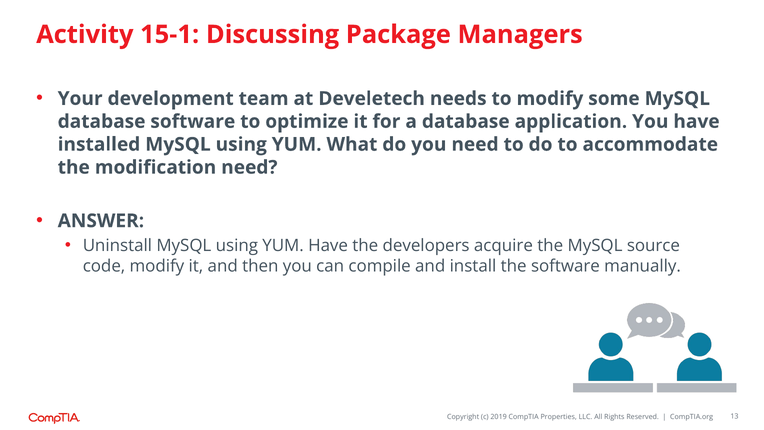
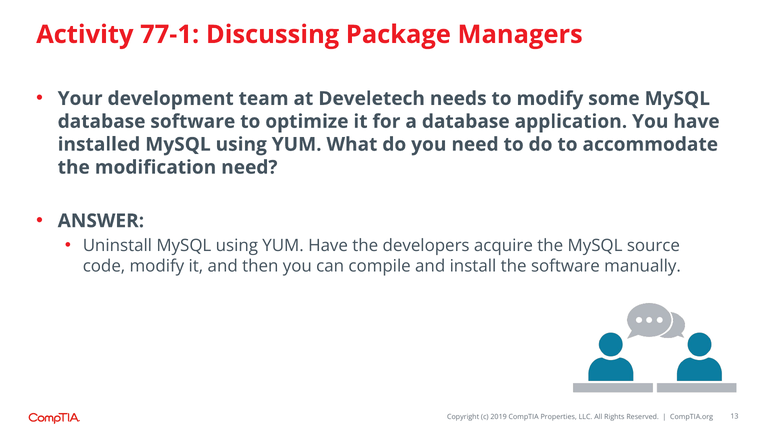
15-1: 15-1 -> 77-1 (170, 35)
